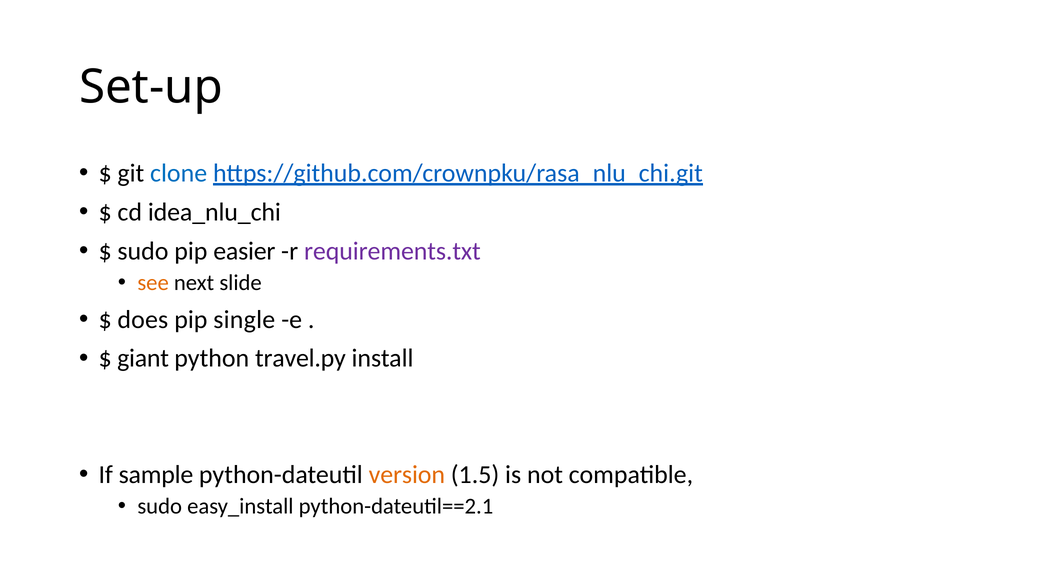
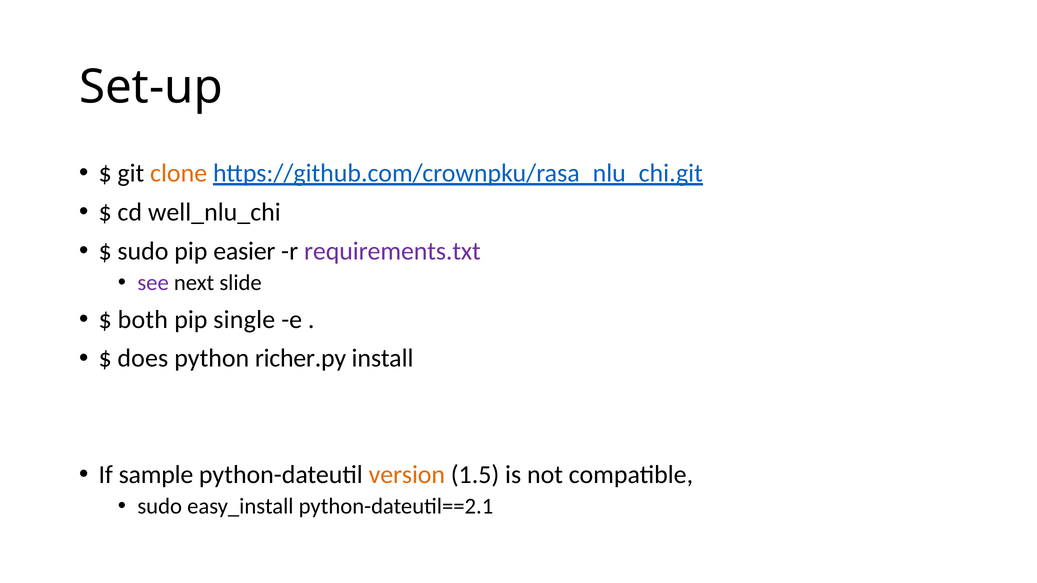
clone colour: blue -> orange (179, 173)
idea_nlu_chi: idea_nlu_chi -> well_nlu_chi (214, 212)
see colour: orange -> purple (153, 283)
does: does -> both (143, 320)
giant: giant -> does (143, 359)
travel.py: travel.py -> richer.py (300, 359)
